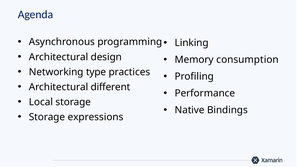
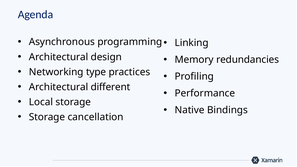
consumption: consumption -> redundancies (248, 60)
expressions: expressions -> cancellation (96, 117)
